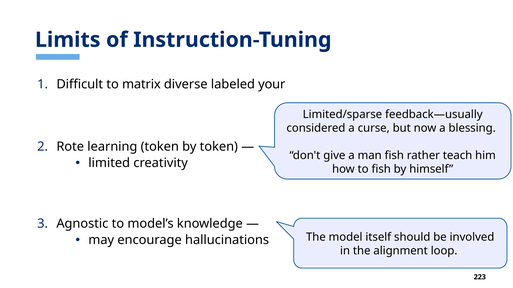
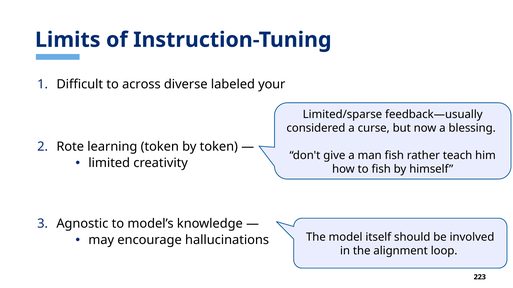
matrix: matrix -> across (141, 84)
